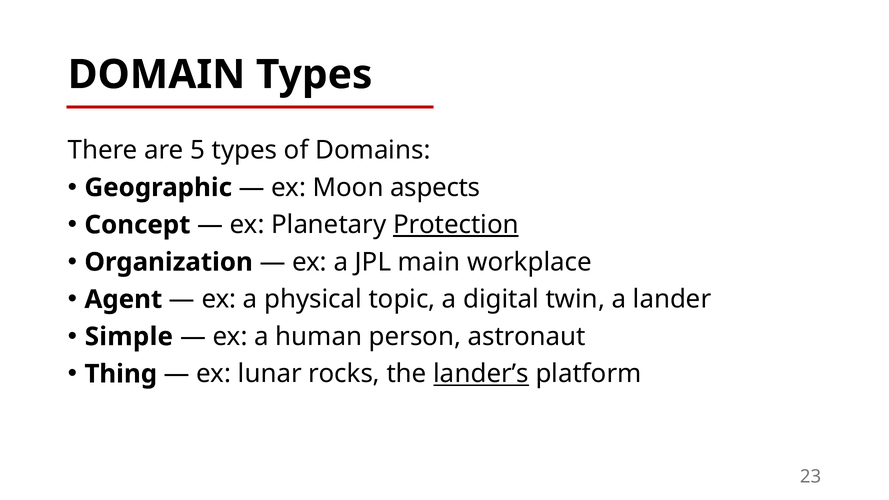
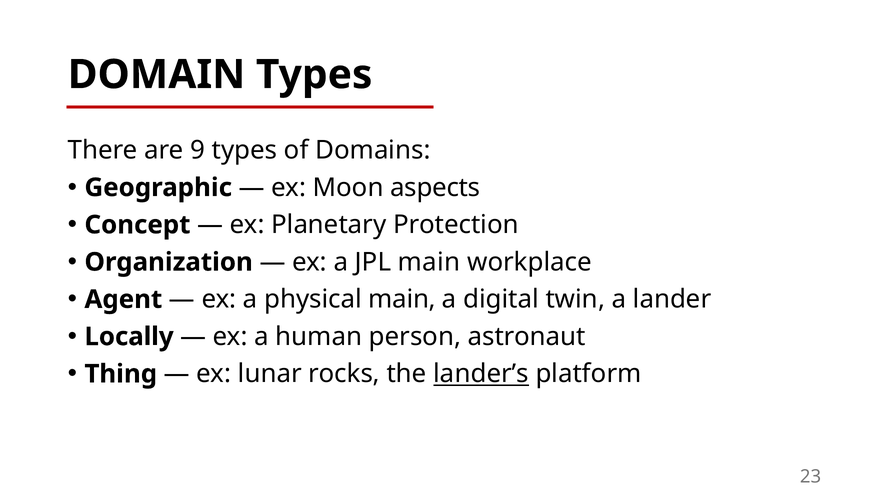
5: 5 -> 9 (198, 150)
Protection underline: present -> none (456, 225)
physical topic: topic -> main (402, 299)
Simple: Simple -> Locally (129, 337)
